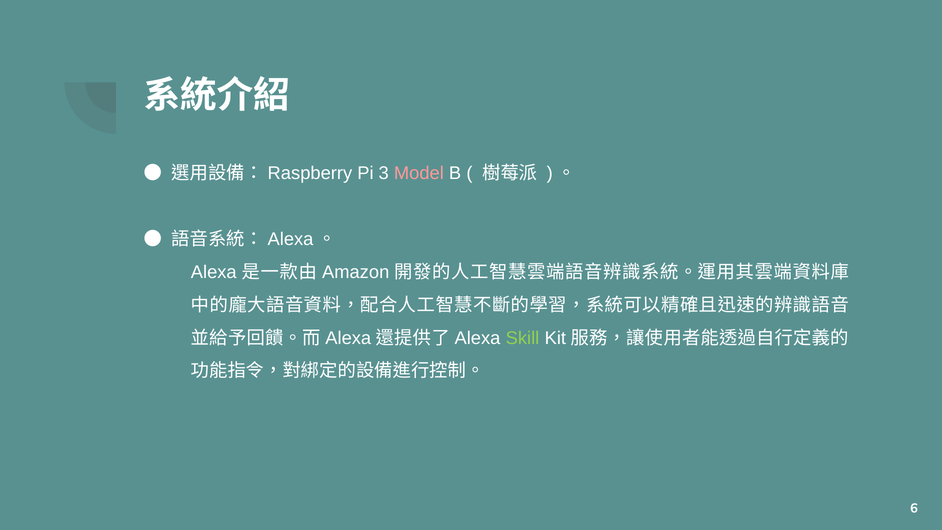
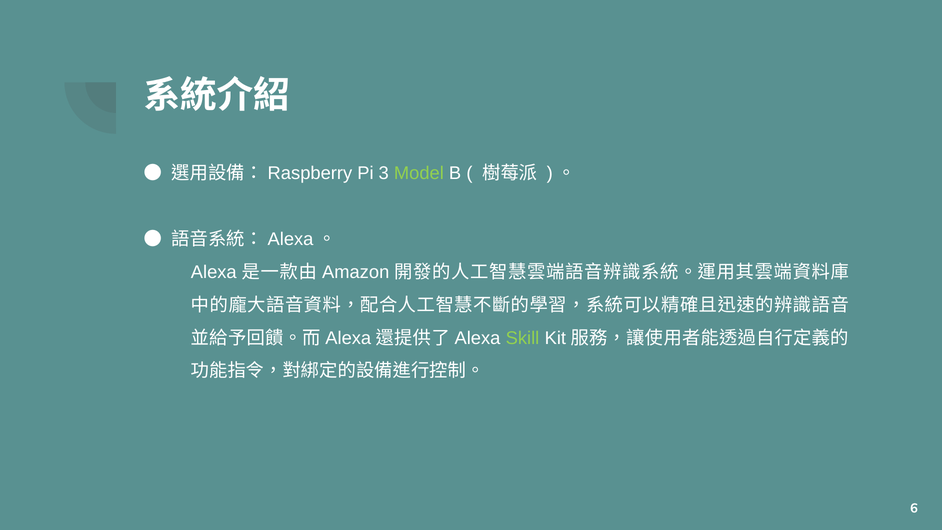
Model colour: pink -> light green (419, 173)
